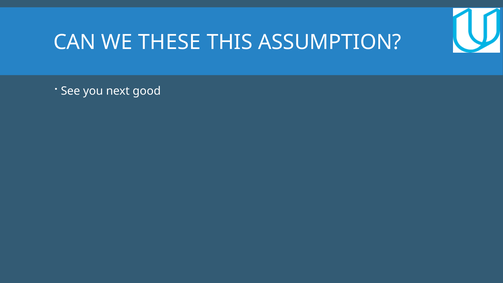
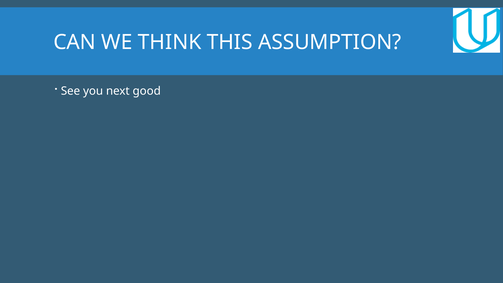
THESE: THESE -> THINK (170, 42)
